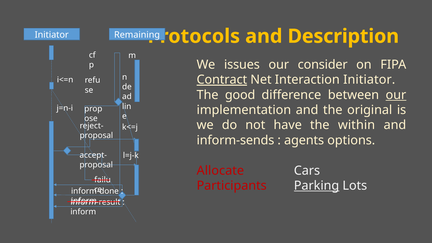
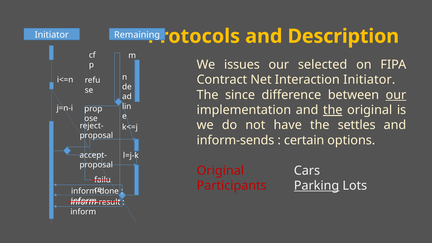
consider: consider -> selected (323, 65)
Contract underline: present -> none (222, 80)
good: good -> since (240, 95)
the underline: none -> present (333, 110)
within: within -> settles (357, 125)
agents: agents -> certain (304, 140)
Allocate: Allocate -> Original (220, 171)
